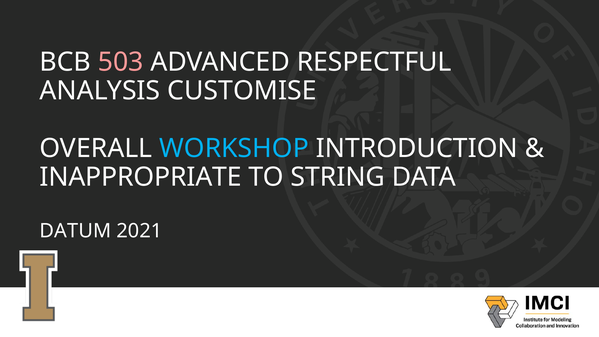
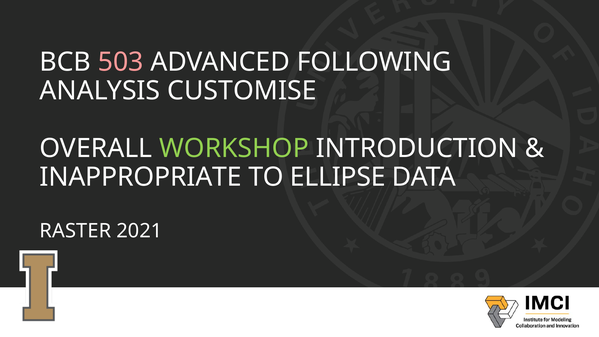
RESPECTFUL: RESPECTFUL -> FOLLOWING (374, 62)
WORKSHOP colour: light blue -> light green (234, 148)
STRING: STRING -> ELLIPSE (338, 177)
DATUM: DATUM -> RASTER (75, 231)
